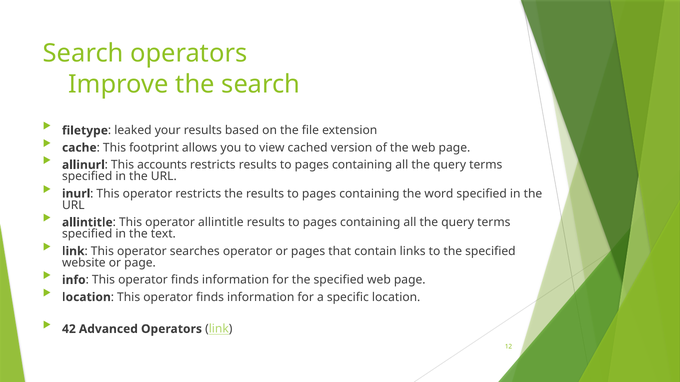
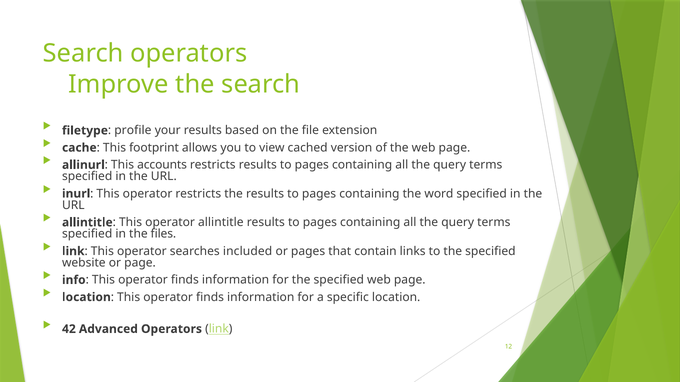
leaked: leaked -> profile (133, 131)
text: text -> files (163, 234)
searches operator: operator -> included (248, 251)
